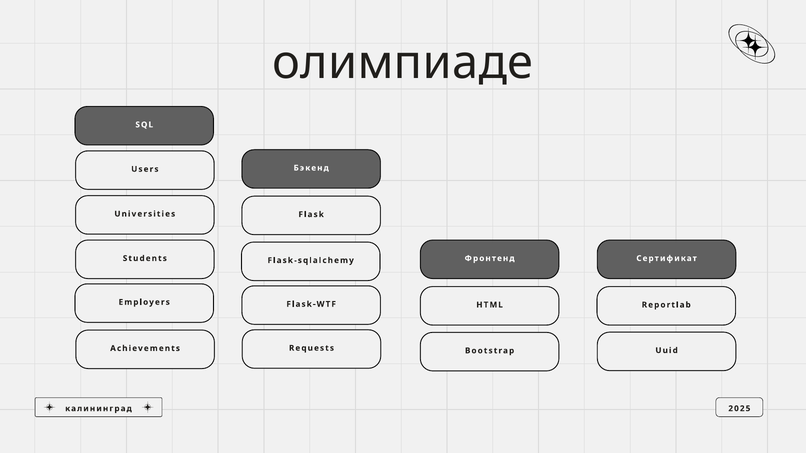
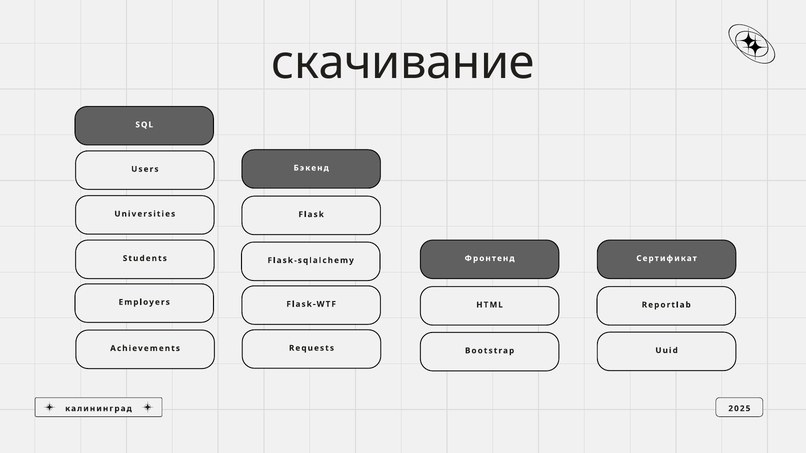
олимпиаде: олимпиаде -> скачивание (403, 63)
